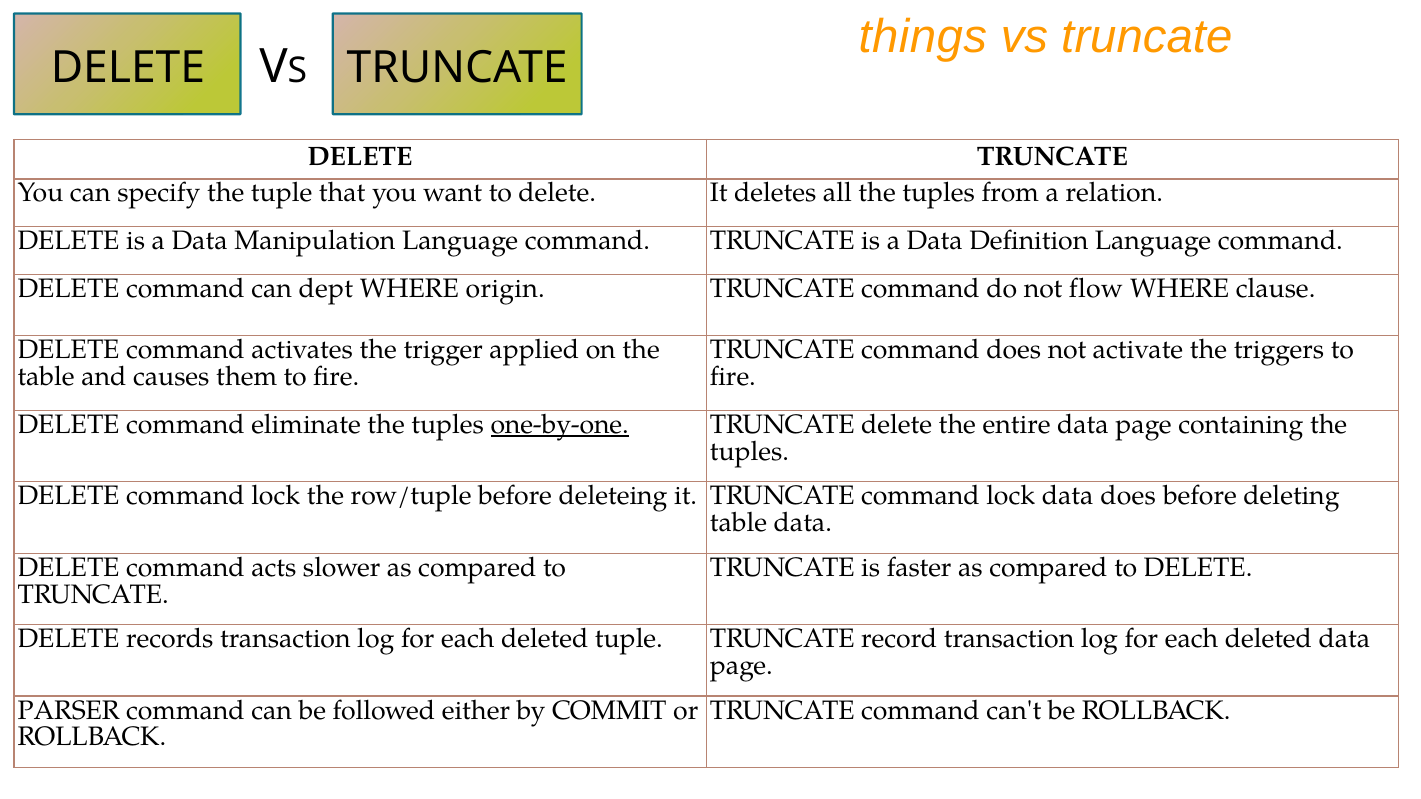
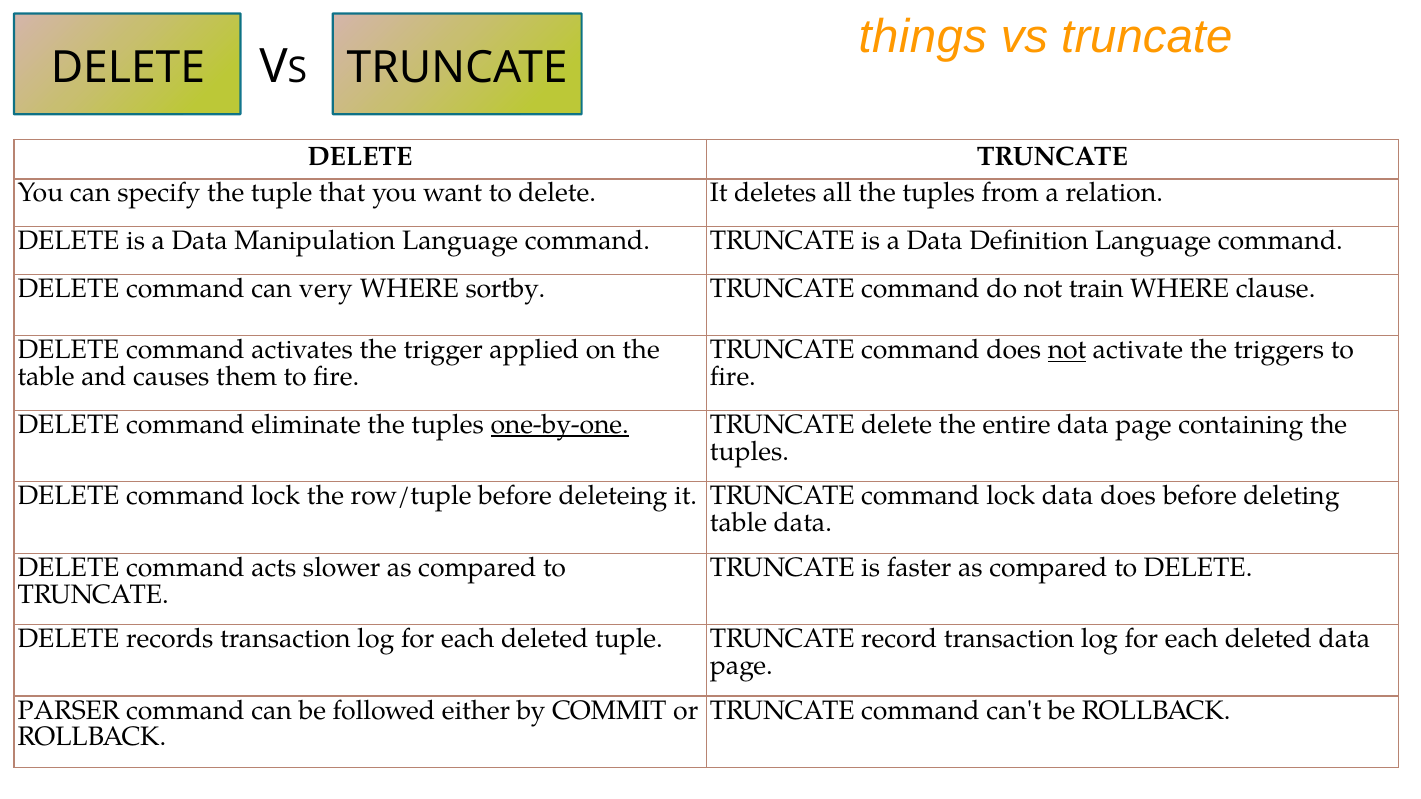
dept: dept -> very (326, 289)
origin: origin -> sortby (505, 289)
flow: flow -> train (1096, 289)
not underline: none -> present (1067, 350)
